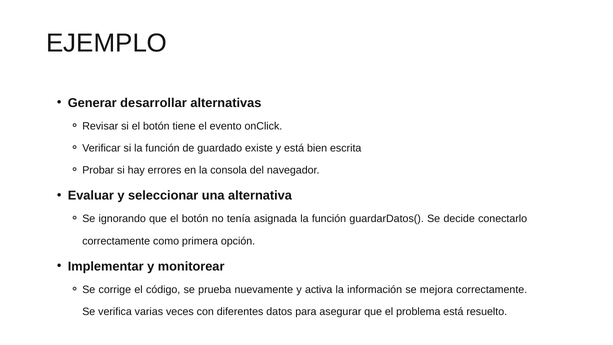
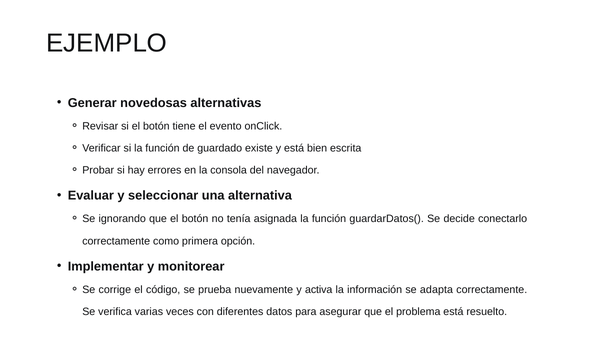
desarrollar: desarrollar -> novedosas (154, 103)
mejora: mejora -> adapta (436, 290)
